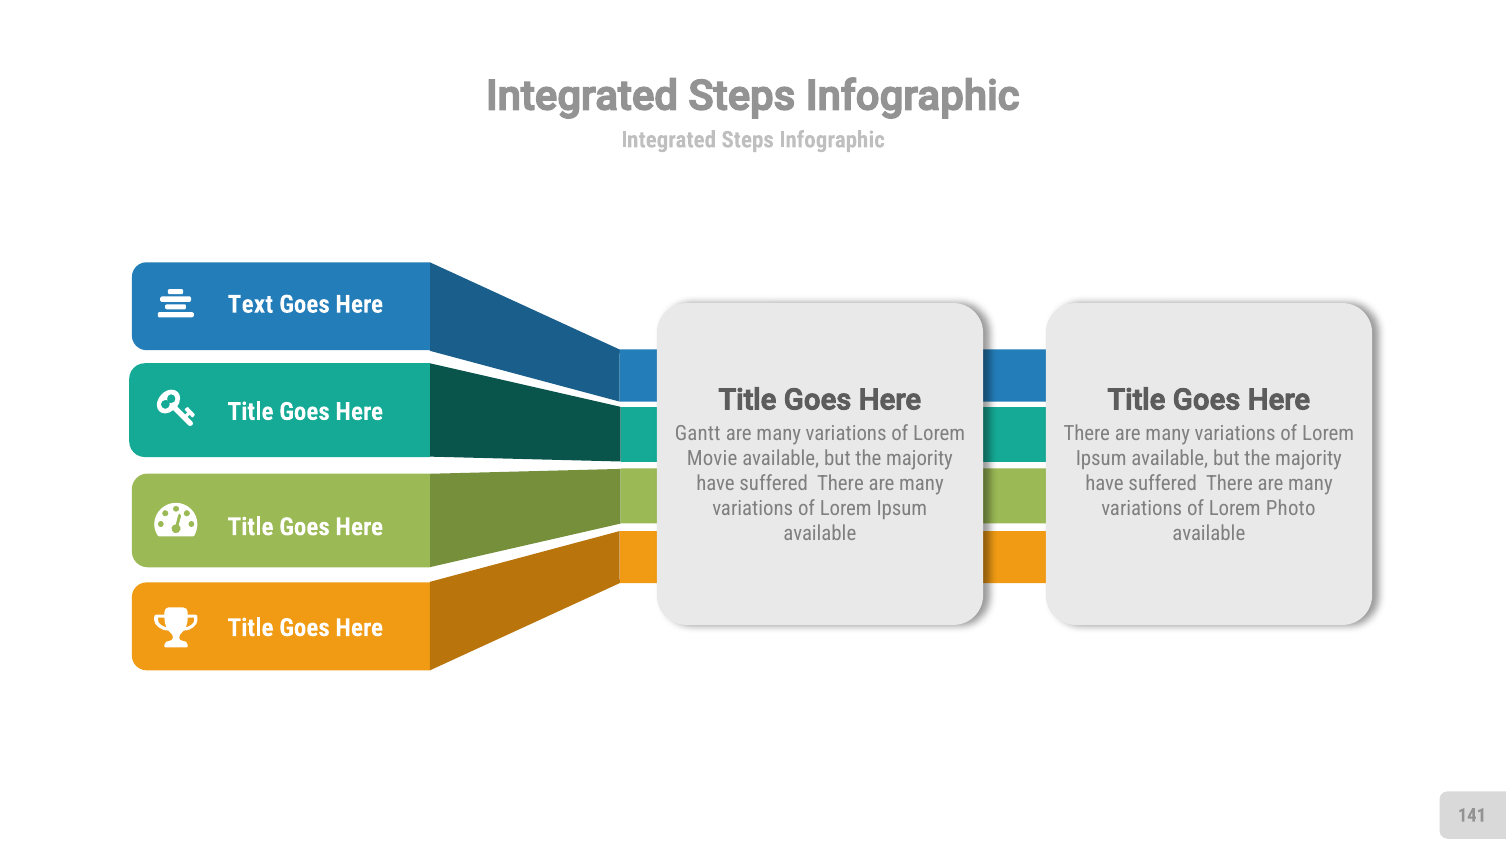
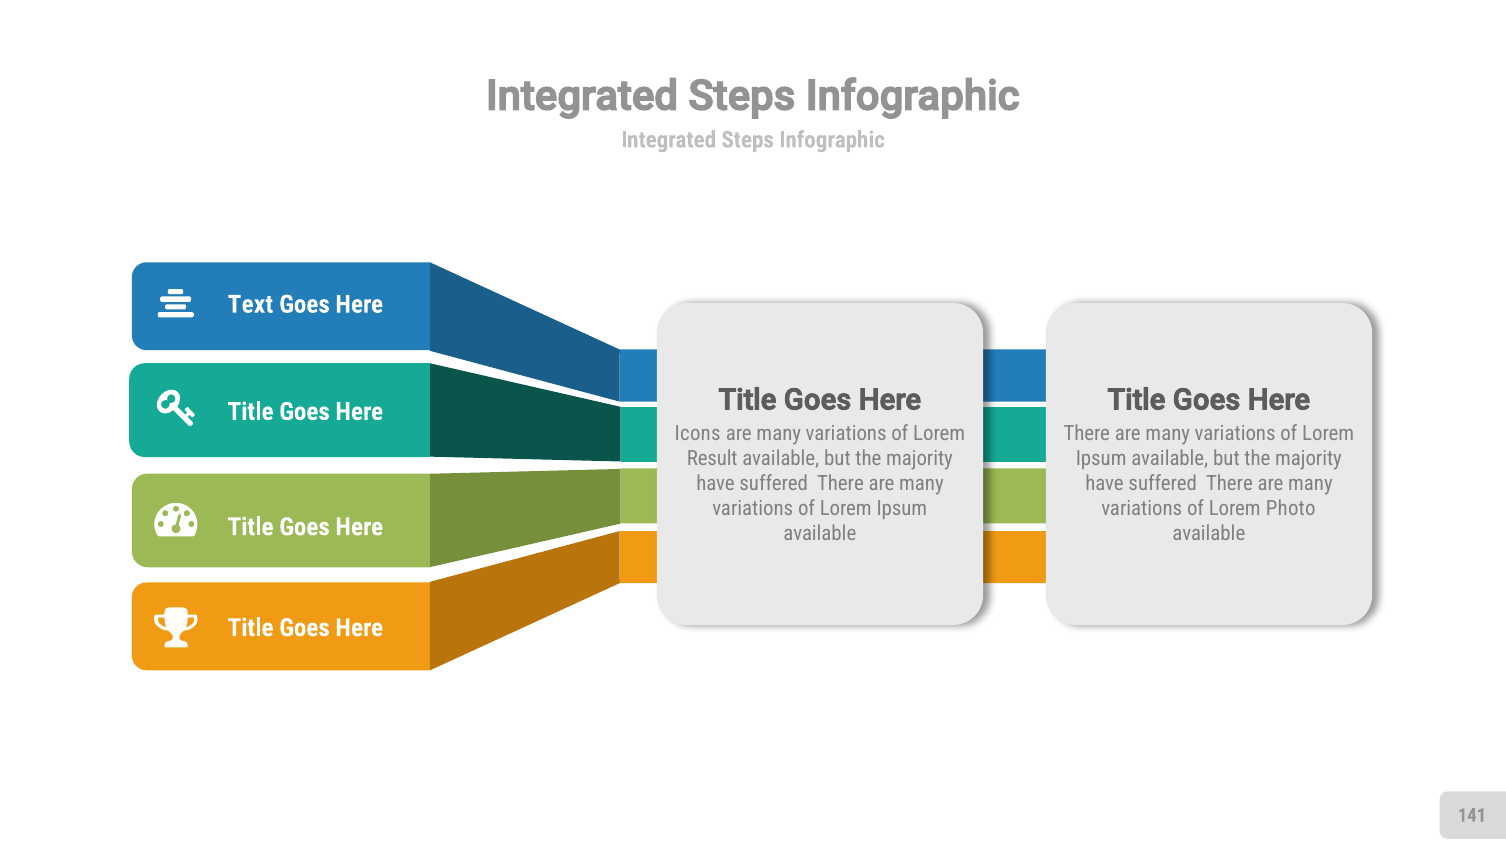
Gantt: Gantt -> Icons (698, 434)
Movie: Movie -> Result (712, 459)
